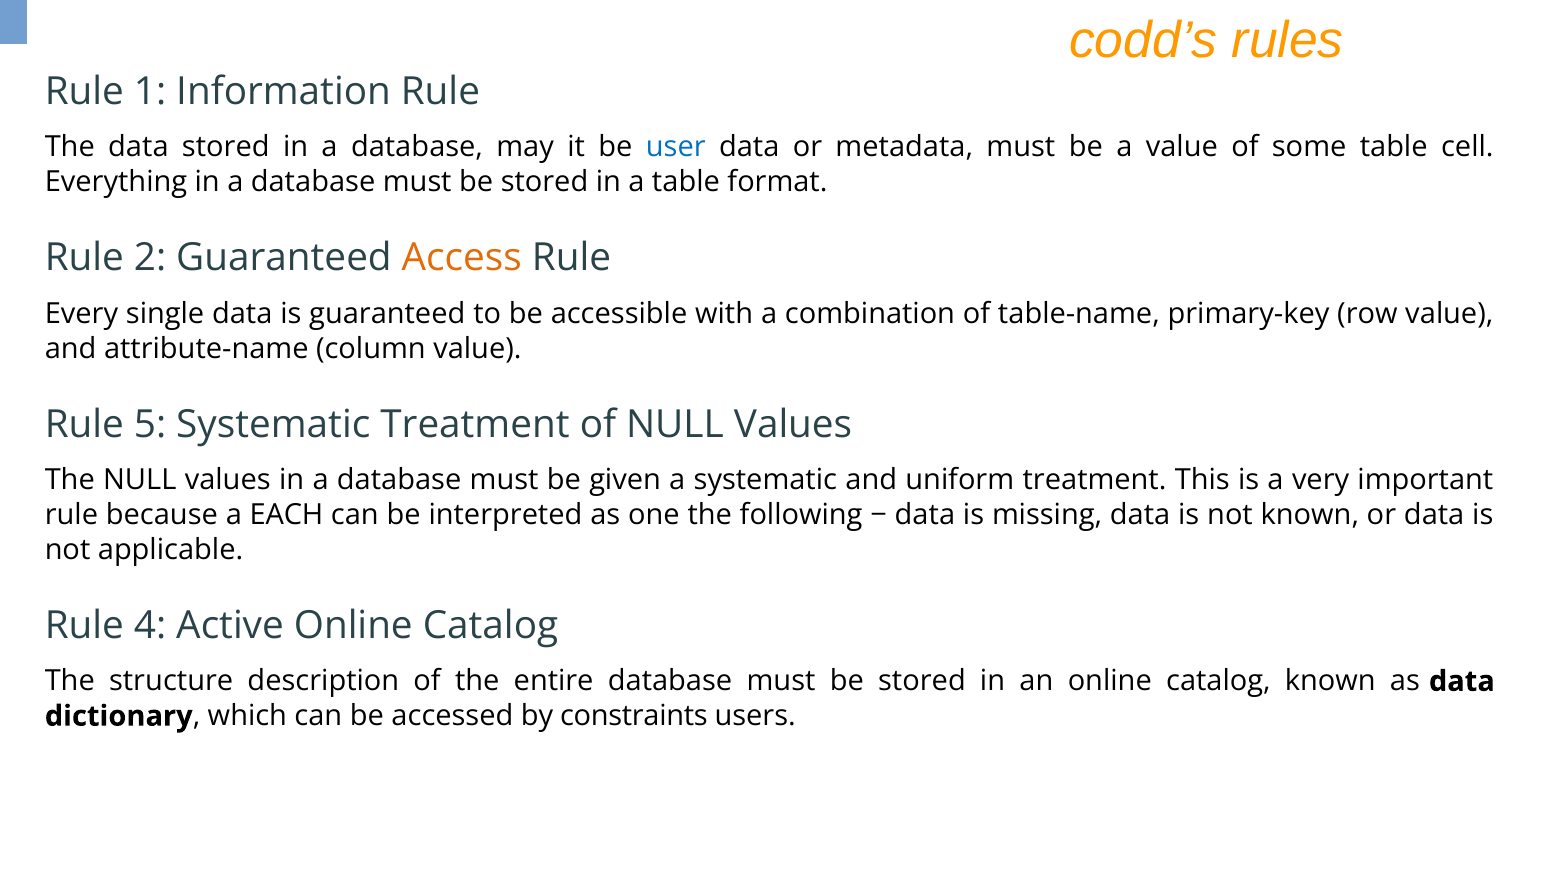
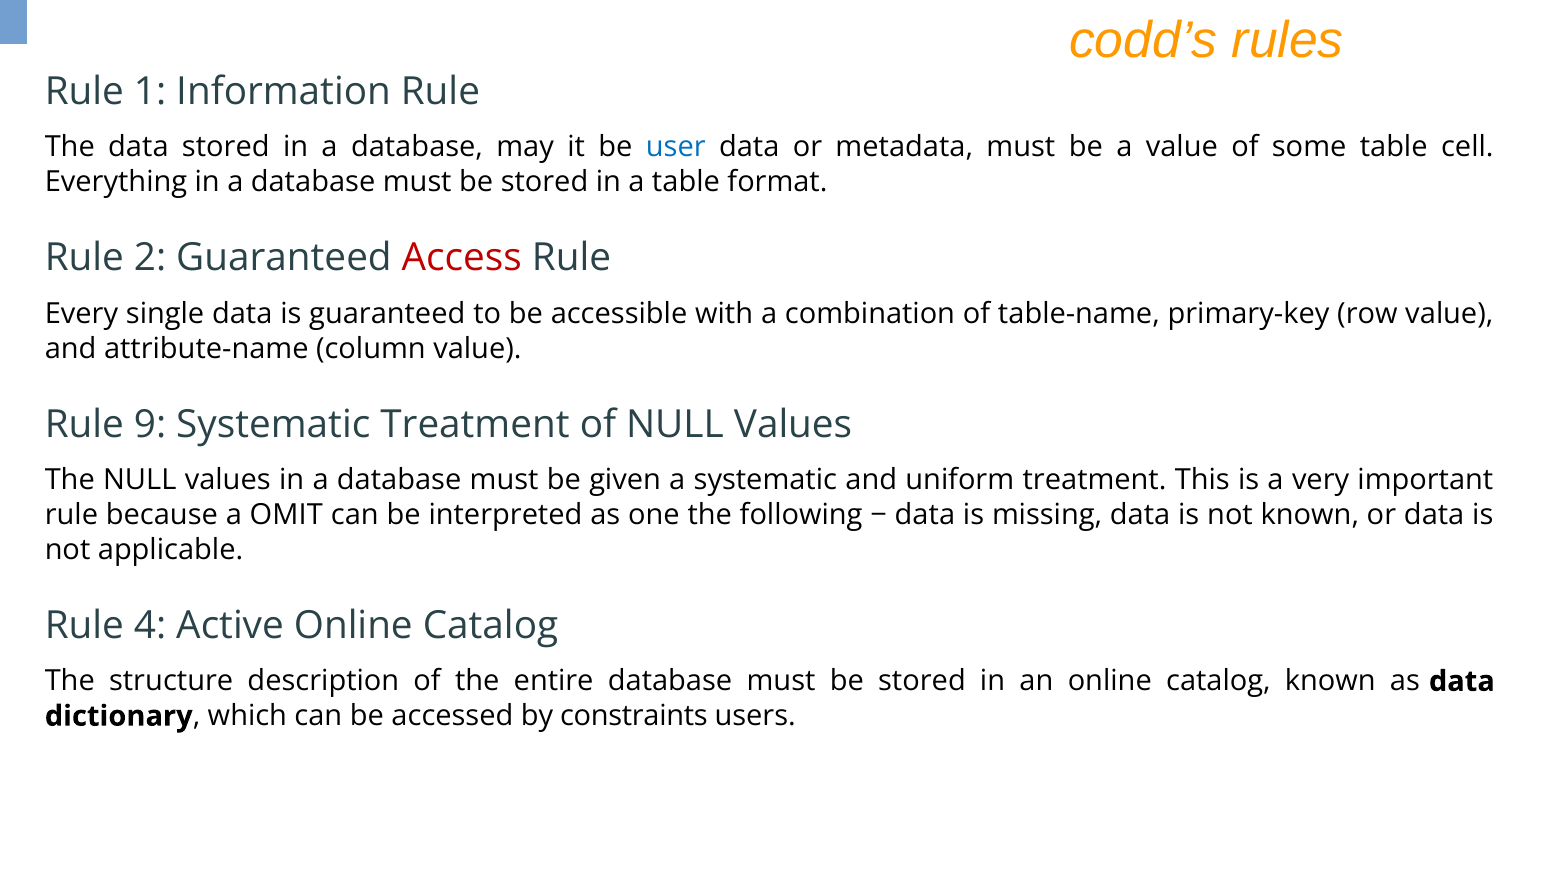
Access colour: orange -> red (462, 258)
5: 5 -> 9 (150, 425)
EACH: EACH -> OMIT (286, 515)
